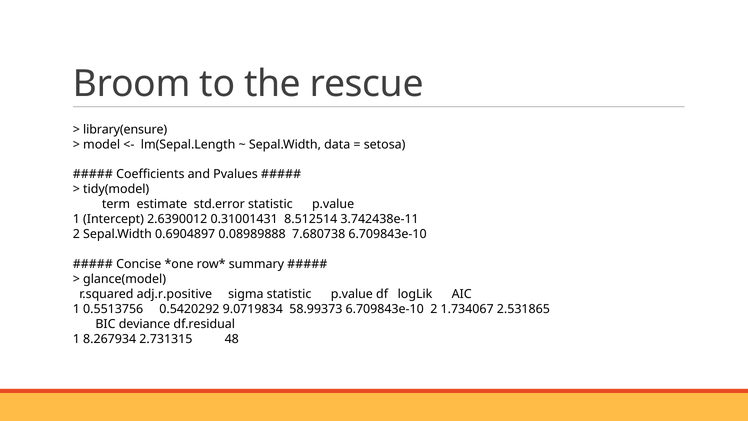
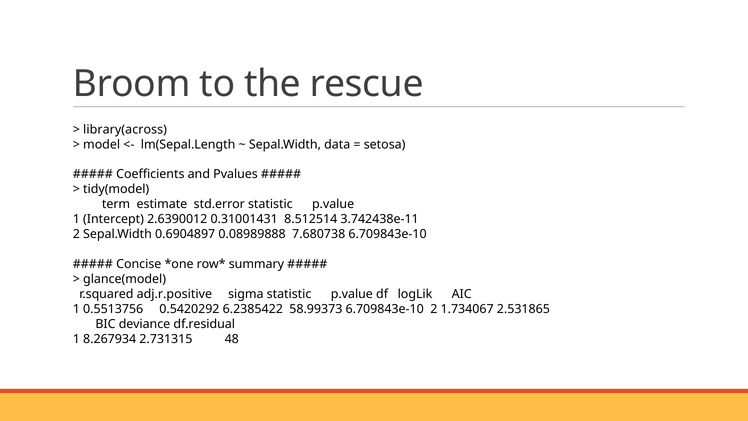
library(ensure: library(ensure -> library(across (125, 129)
9.0719834: 9.0719834 -> 6.2385422 (253, 309)
